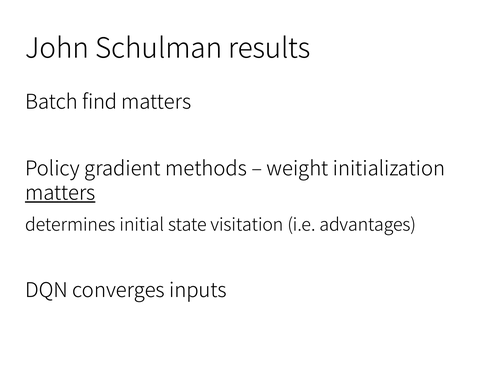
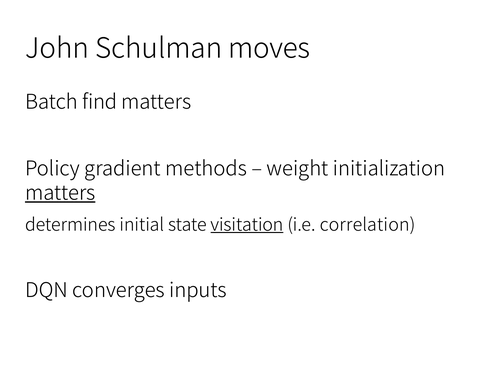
results: results -> moves (269, 48)
visitation underline: none -> present (247, 224)
advantages: advantages -> correlation (368, 224)
